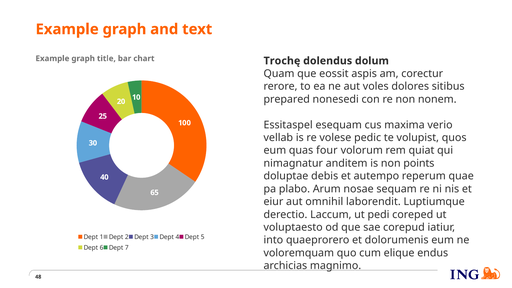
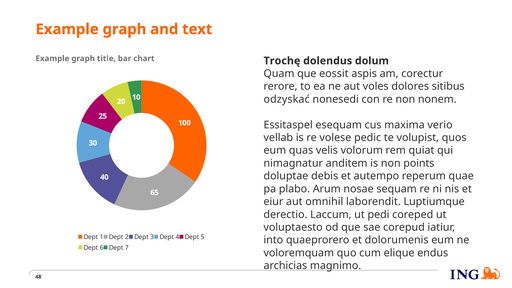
prepared: prepared -> odzyskać (287, 99)
four: four -> velis (327, 150)
